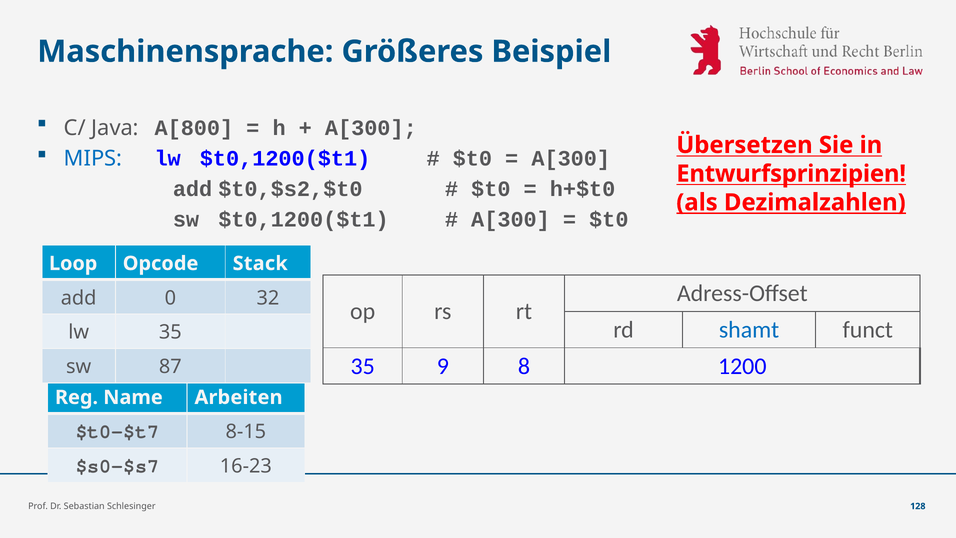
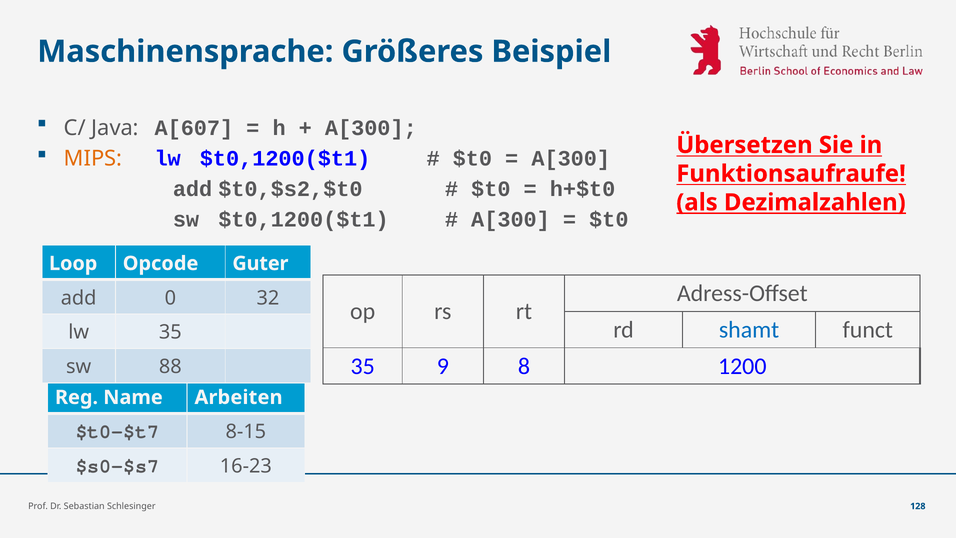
A[800: A[800 -> A[607 (194, 128)
MIPS colour: blue -> orange (93, 158)
Entwurfsprinzipien: Entwurfsprinzipien -> Funktionsaufraufe (791, 174)
Stack: Stack -> Guter (260, 263)
87: 87 -> 88 (170, 367)
